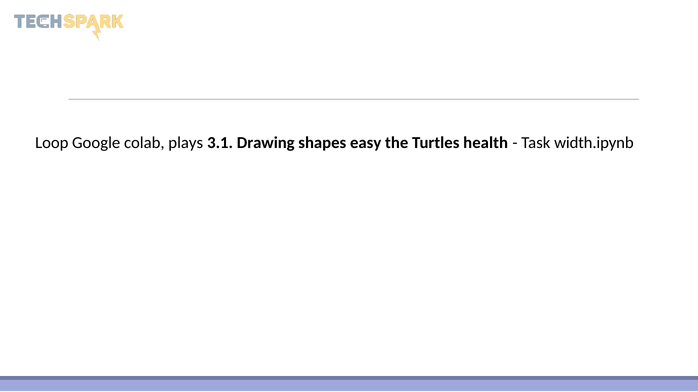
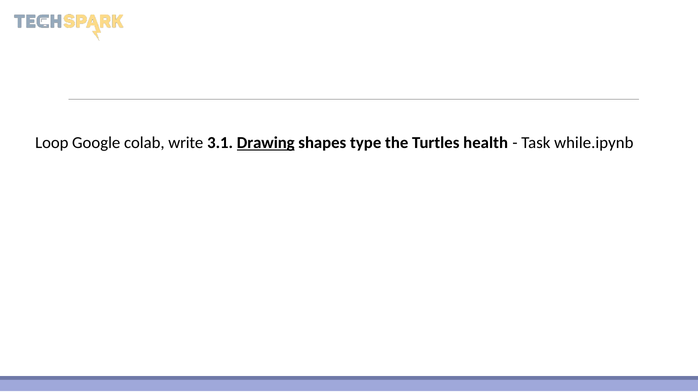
plays: plays -> write (186, 143)
Drawing underline: none -> present (266, 143)
easy: easy -> type (366, 143)
width.ipynb: width.ipynb -> while.ipynb (594, 143)
